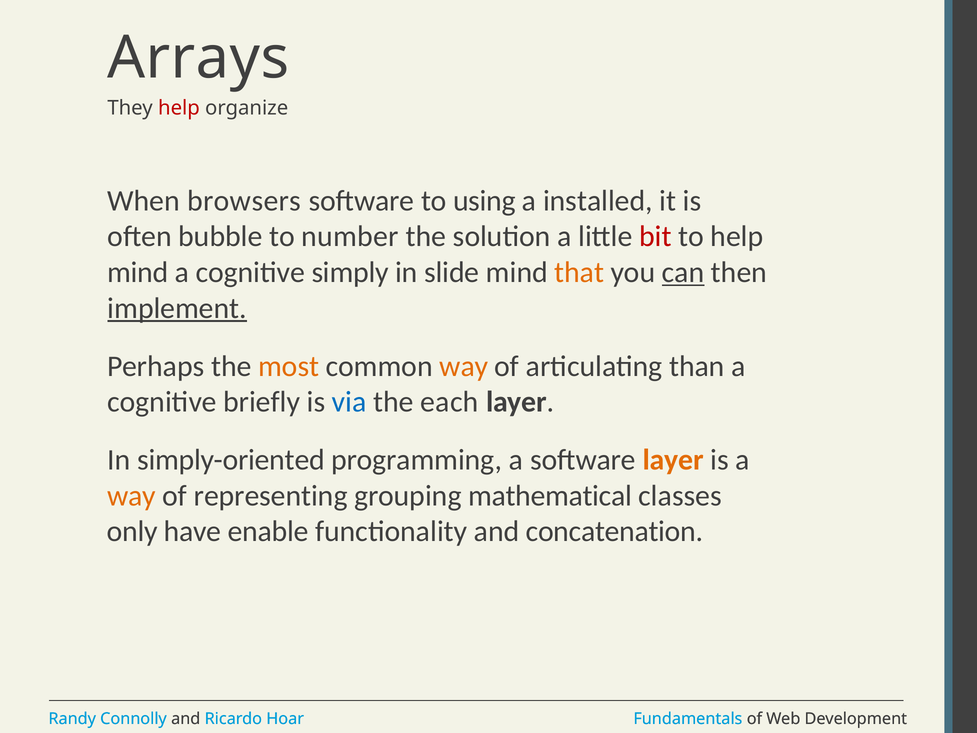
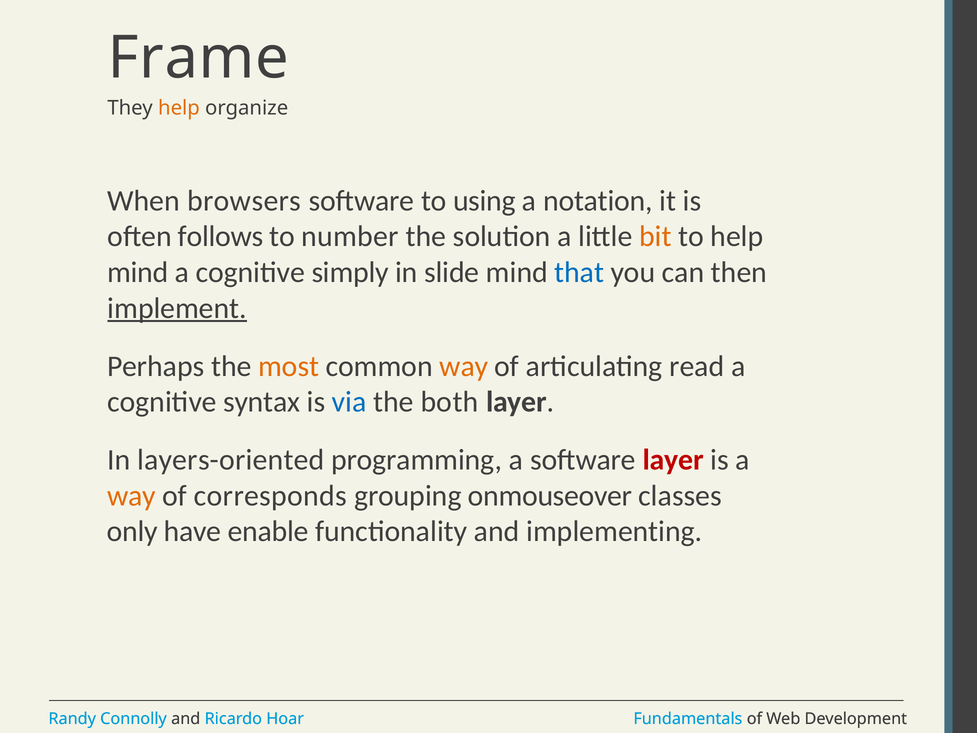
Arrays: Arrays -> Frame (198, 58)
help colour: red -> orange (179, 108)
installed: installed -> notation (598, 201)
bubble: bubble -> follows (221, 237)
bit colour: red -> orange (656, 237)
that colour: orange -> blue (579, 272)
can underline: present -> none (683, 272)
than: than -> read (697, 366)
briefly: briefly -> syntax (262, 402)
each: each -> both (449, 402)
simply-oriented: simply-oriented -> layers-oriented (231, 460)
layer colour: orange -> red (673, 460)
representing: representing -> corresponds (270, 496)
mathematical: mathematical -> onmouseover (550, 496)
concatenation: concatenation -> implementing (614, 531)
